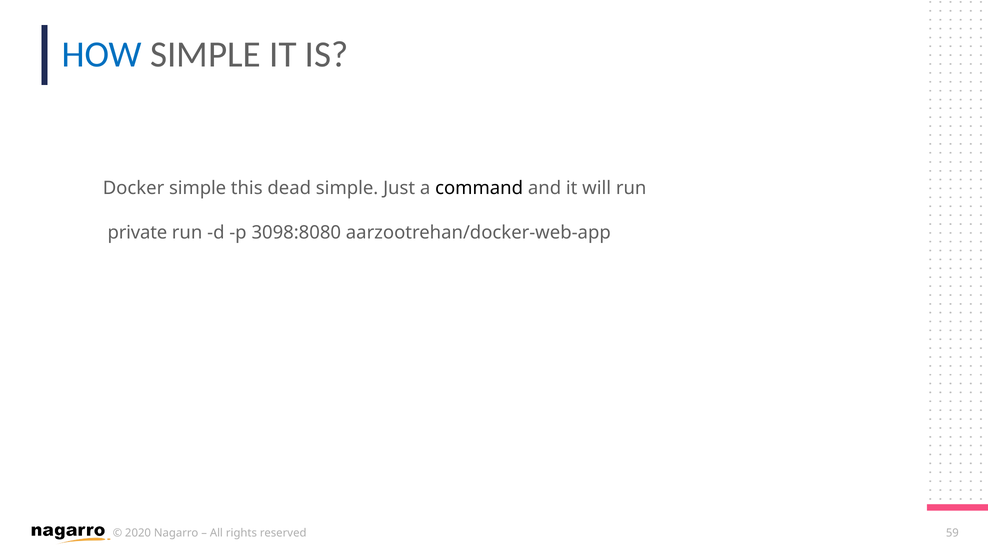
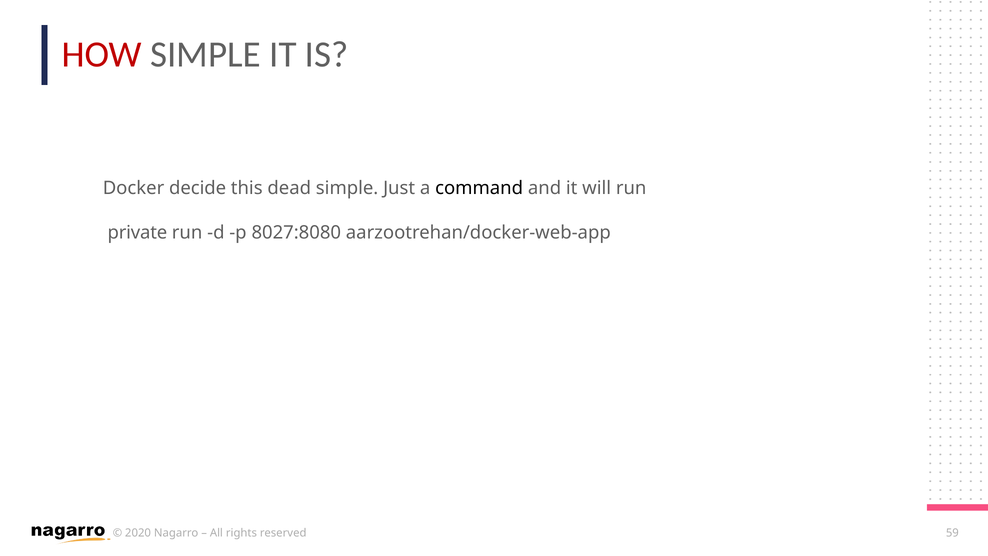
HOW colour: blue -> red (102, 54)
Docker simple: simple -> decide (198, 188)
3098:8080: 3098:8080 -> 8027:8080 (296, 233)
